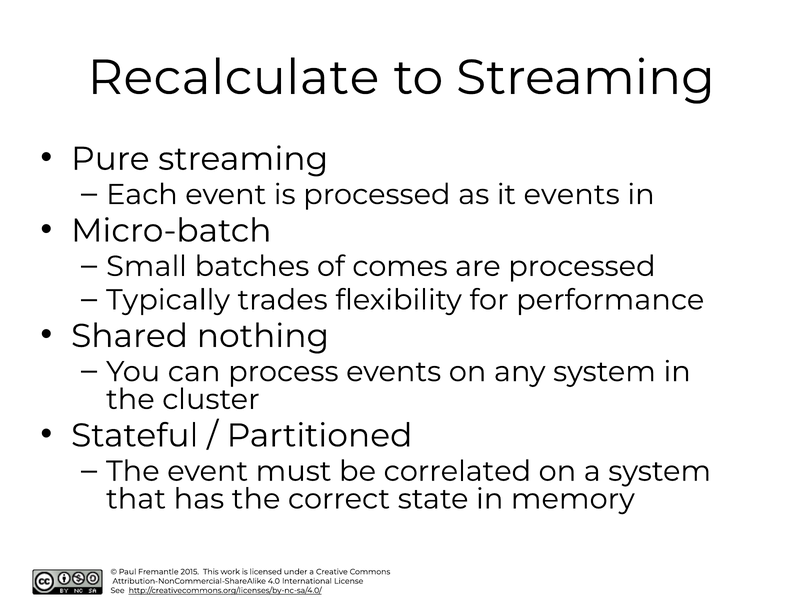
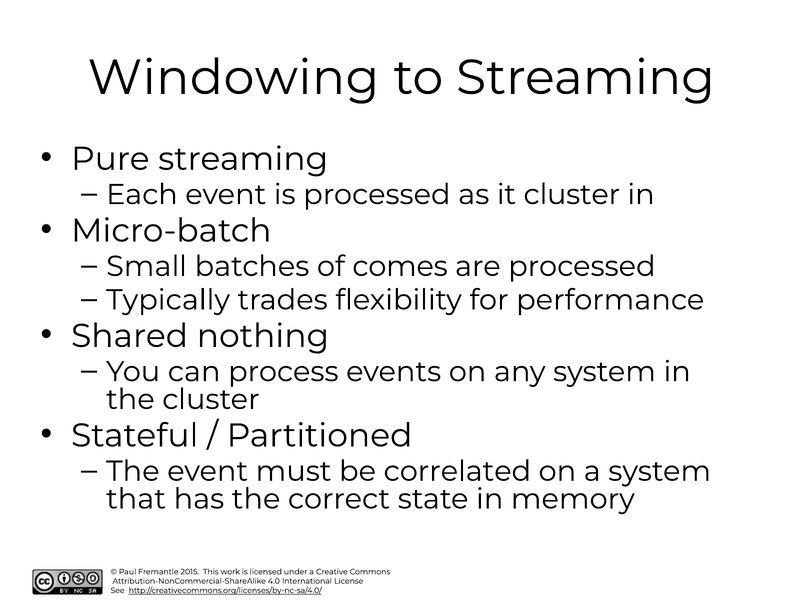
Recalculate: Recalculate -> Windowing (233, 78)
it events: events -> cluster (572, 194)
